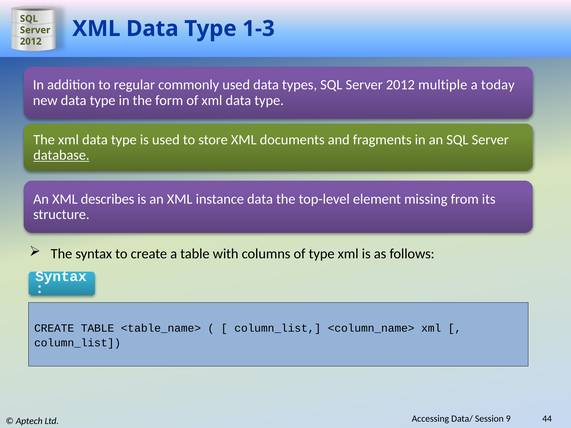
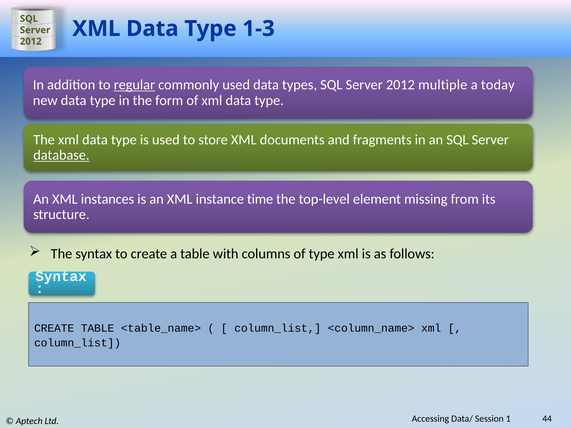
regular underline: none -> present (134, 85)
describes: describes -> instances (108, 199)
instance data: data -> time (260, 199)
9: 9 -> 1 (508, 419)
